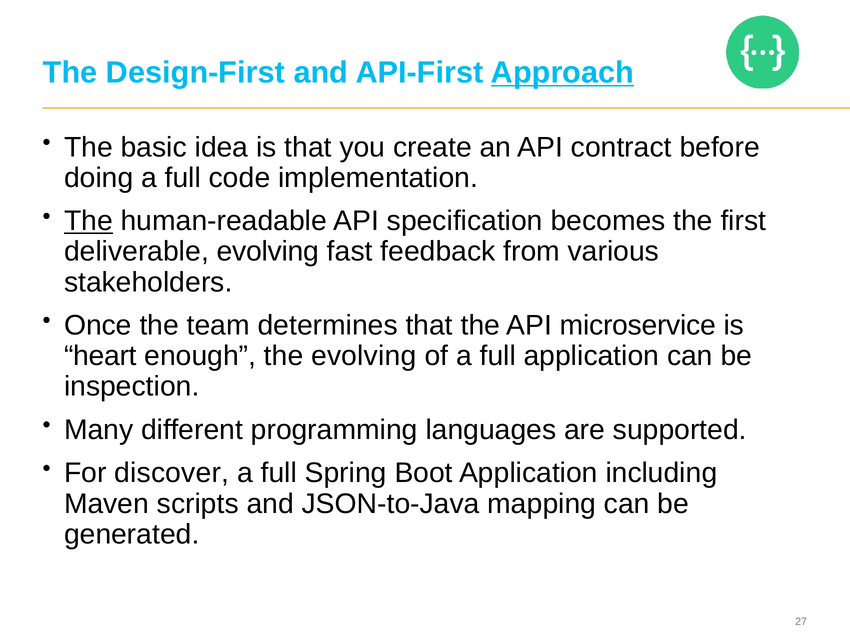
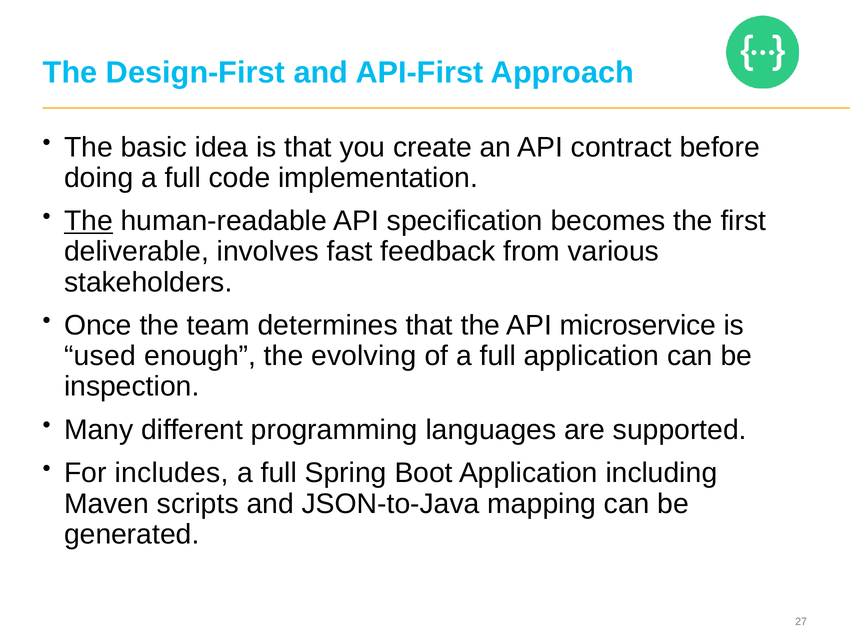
Approach underline: present -> none (562, 73)
deliverable evolving: evolving -> involves (268, 252)
heart: heart -> used (100, 356)
discover: discover -> includes (172, 474)
